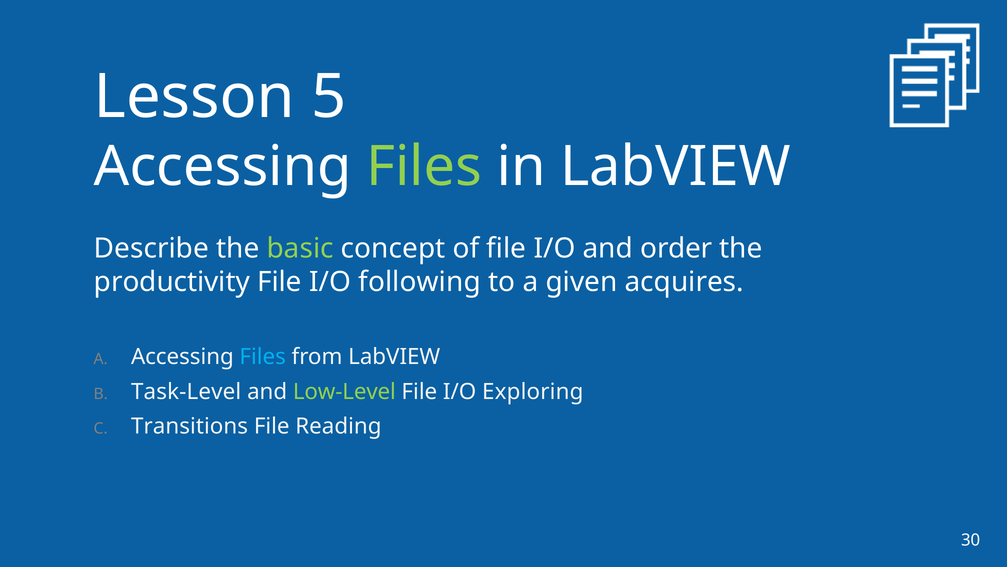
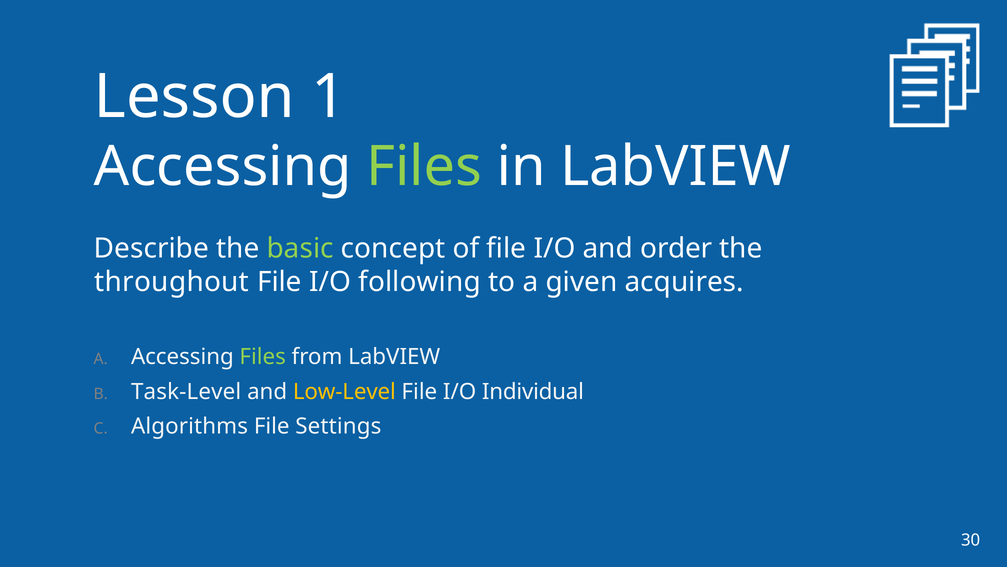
5: 5 -> 1 (329, 97)
productivity: productivity -> throughout (172, 282)
Files colour: light blue -> light green (263, 356)
Low-Level colour: light green -> yellow (344, 391)
Exploring: Exploring -> Individual (533, 391)
Transitions: Transitions -> Algorithms (189, 426)
Reading: Reading -> Settings (338, 426)
